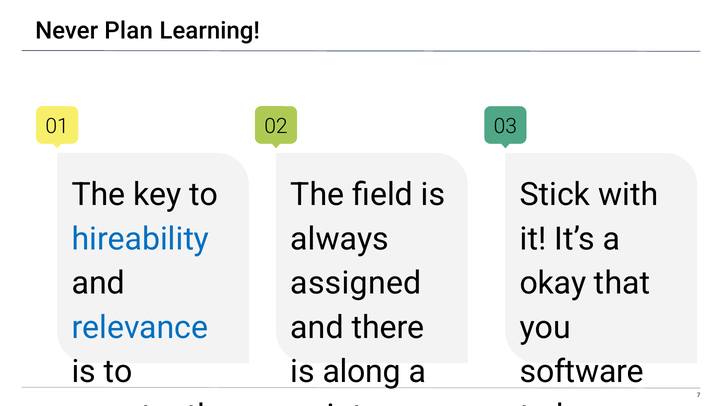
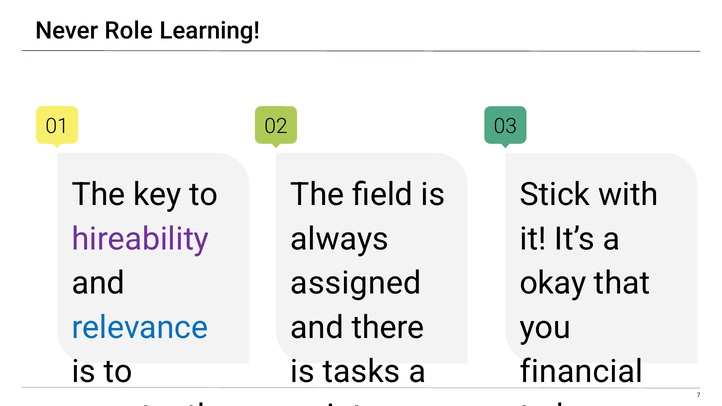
Plan: Plan -> Role (129, 31)
hireability colour: blue -> purple (140, 239)
along: along -> tasks (362, 372)
software: software -> financial (582, 372)
